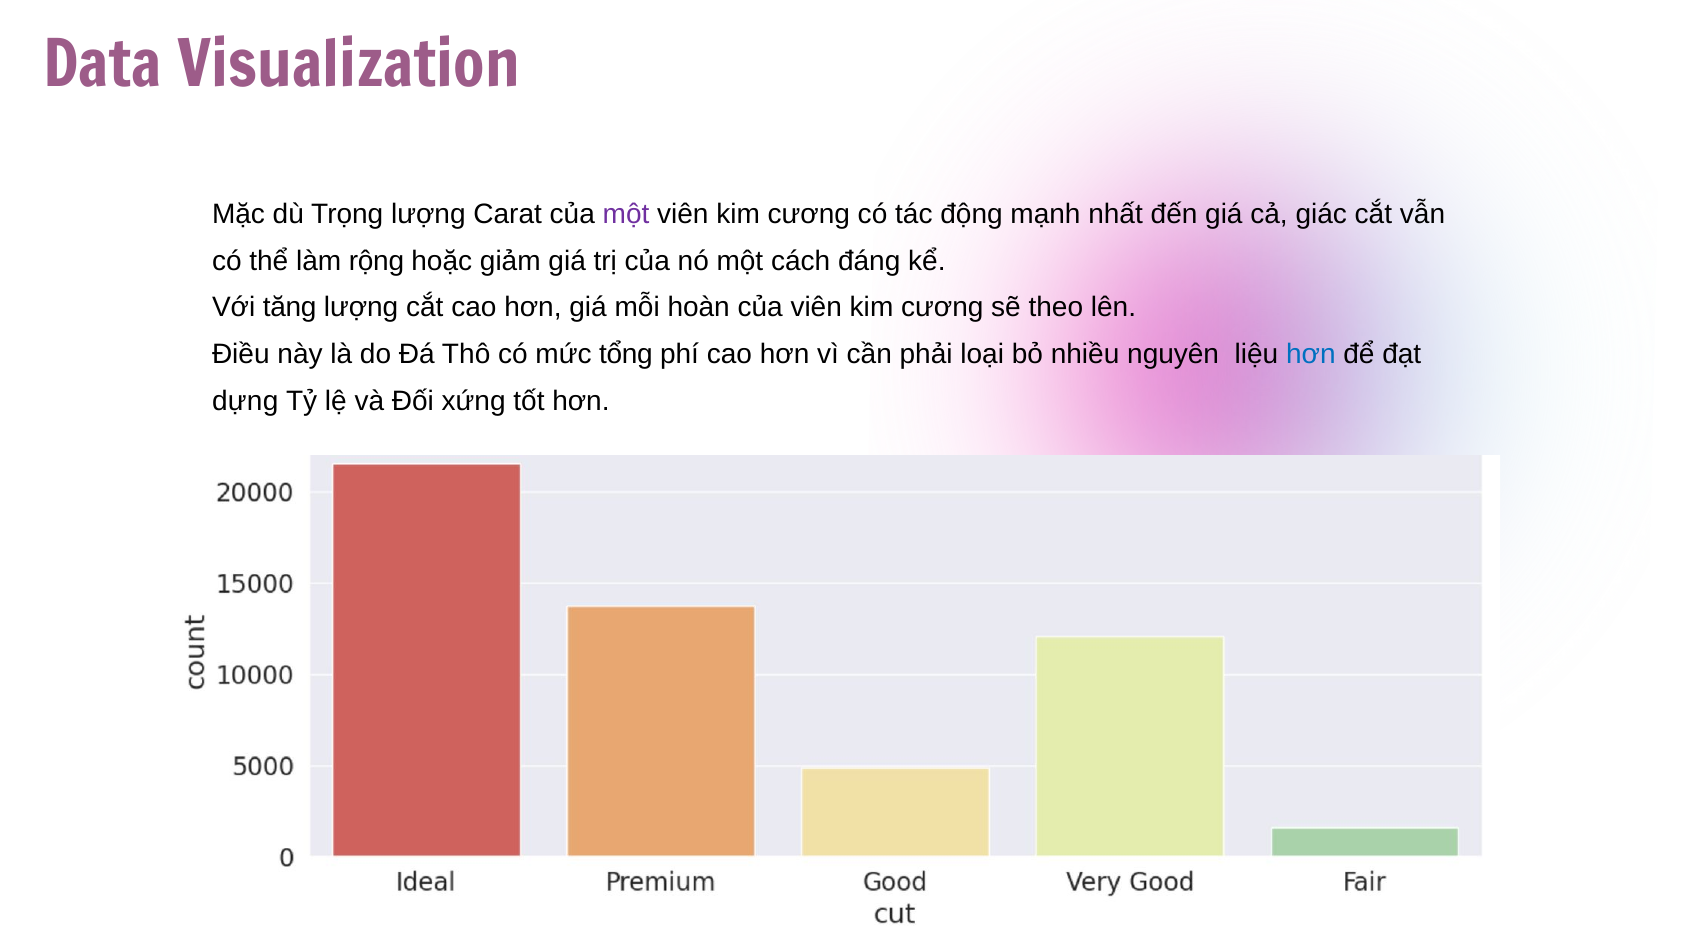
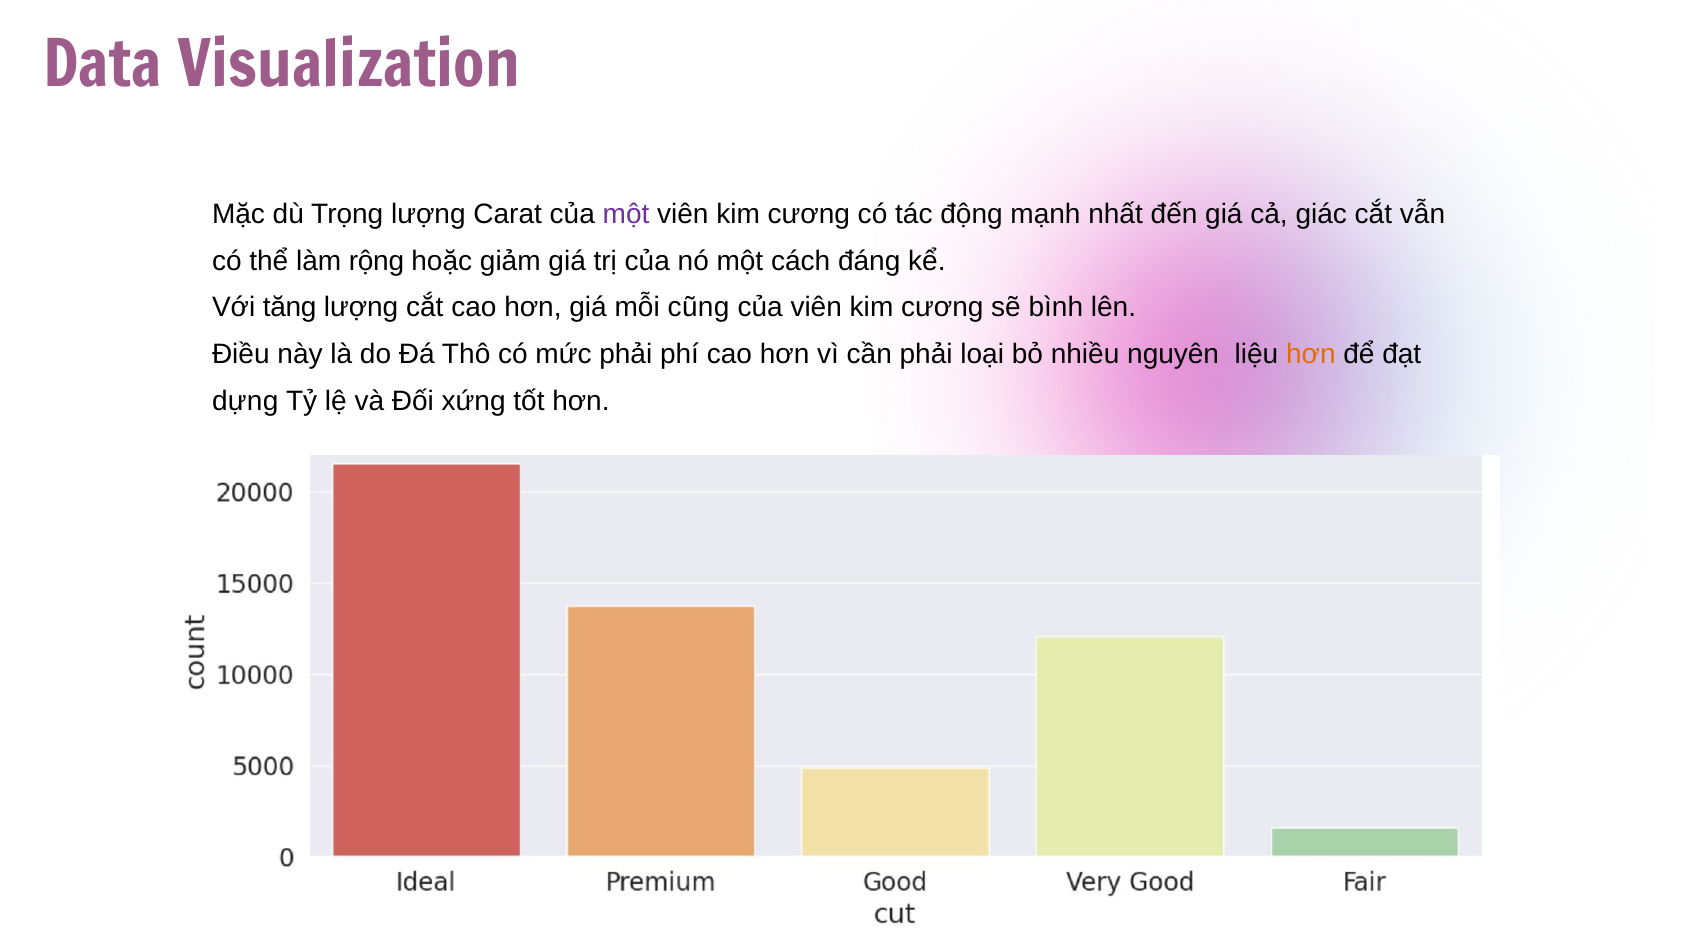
hoàn: hoàn -> cũng (699, 308)
theo: theo -> bình (1056, 308)
mức tổng: tổng -> phải (626, 354)
hơn colour: blue -> orange (1311, 354)
